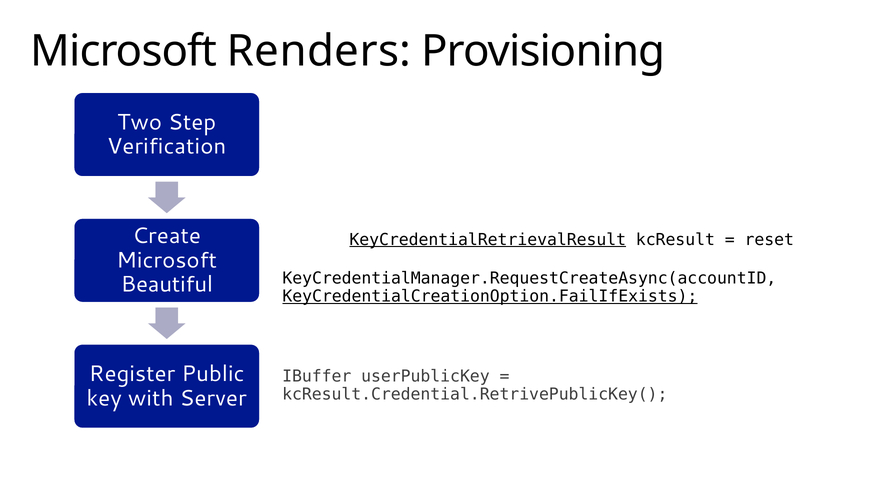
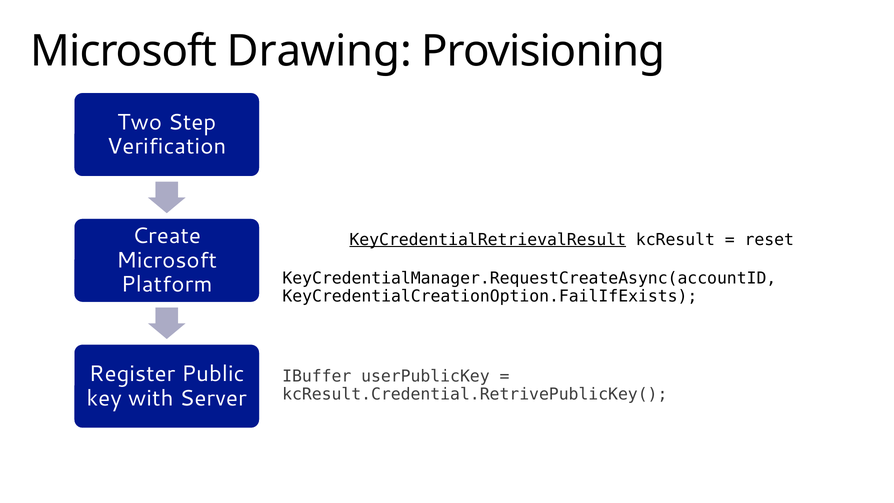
Renders: Renders -> Drawing (319, 51)
Beautiful: Beautiful -> Platform (167, 284)
KeyCredentialCreationOption.FailIfExists underline: present -> none (490, 296)
